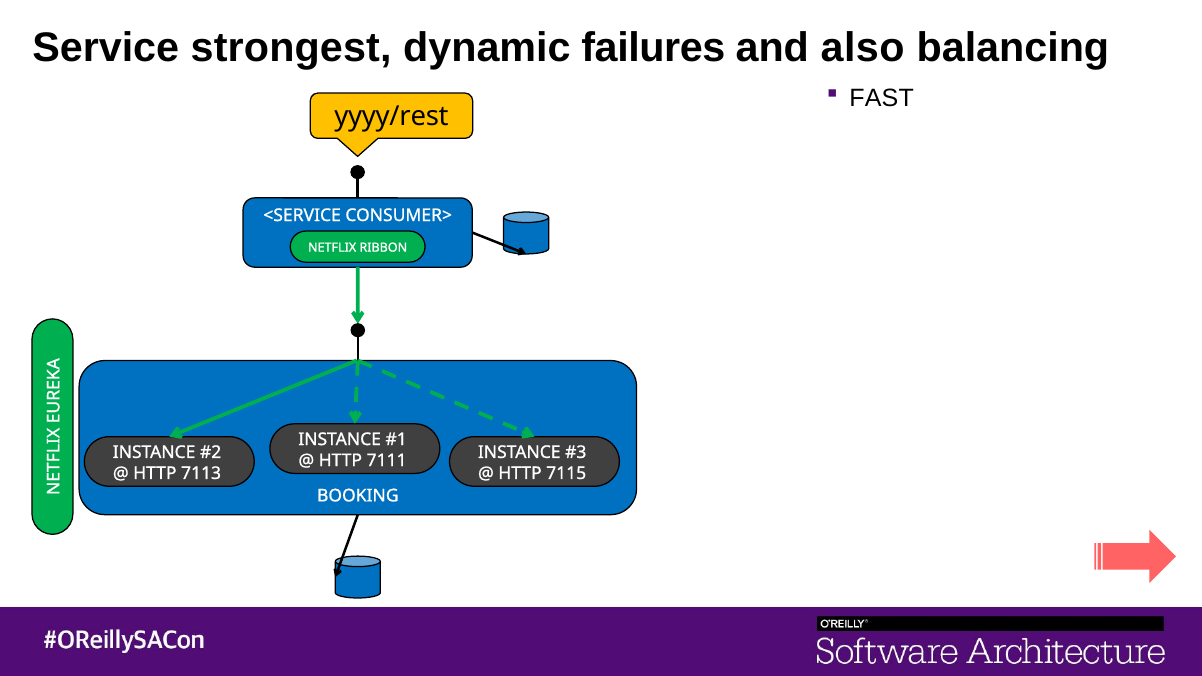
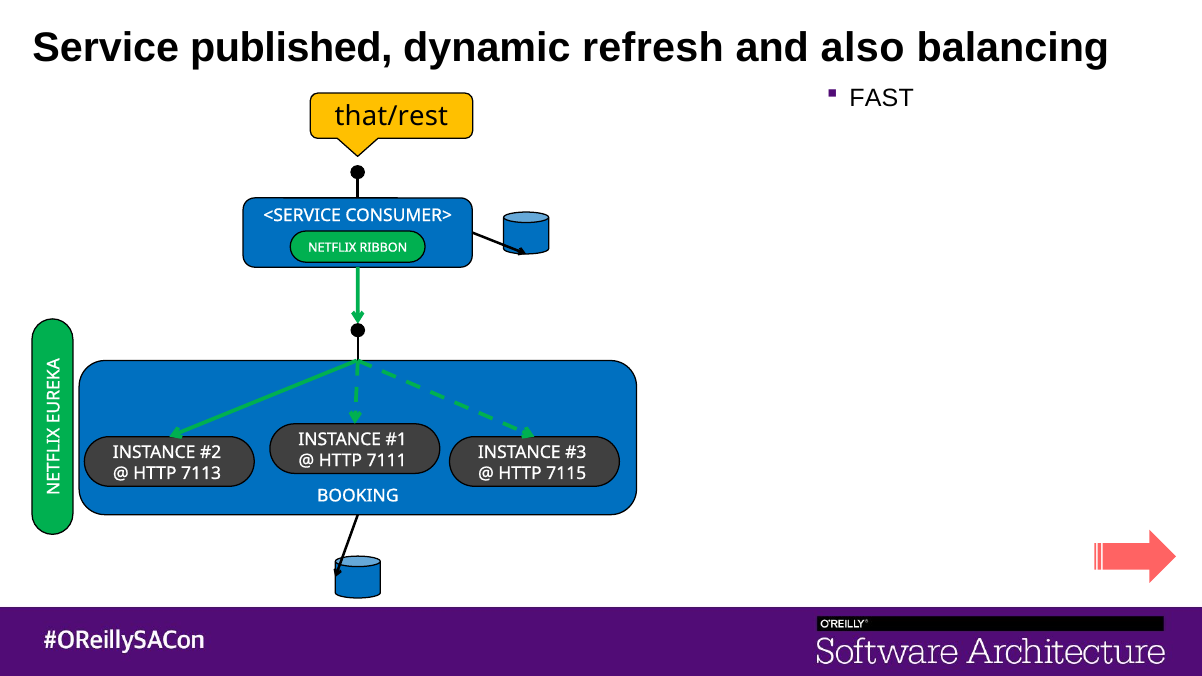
strongest: strongest -> published (291, 48)
failures: failures -> refresh (653, 48)
yyyy/rest: yyyy/rest -> that/rest (391, 116)
